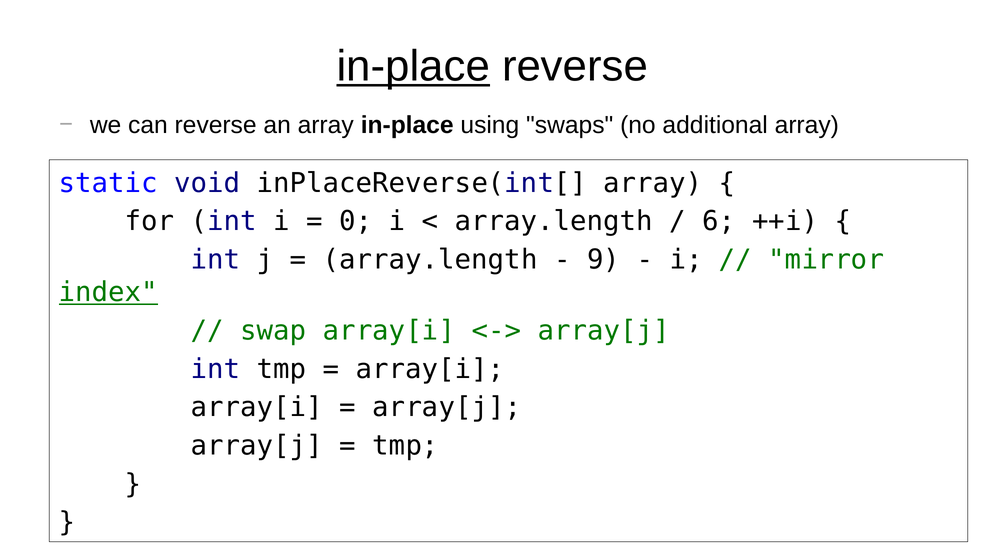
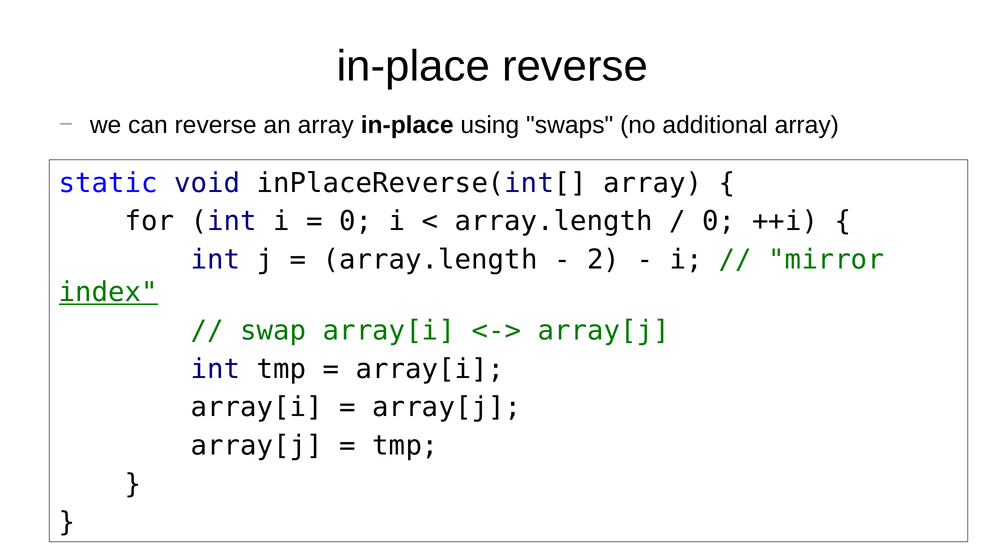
in-place underline: present -> none (413, 66)
6: 6 -> 0 (719, 221)
9: 9 -> 2 (604, 260)
